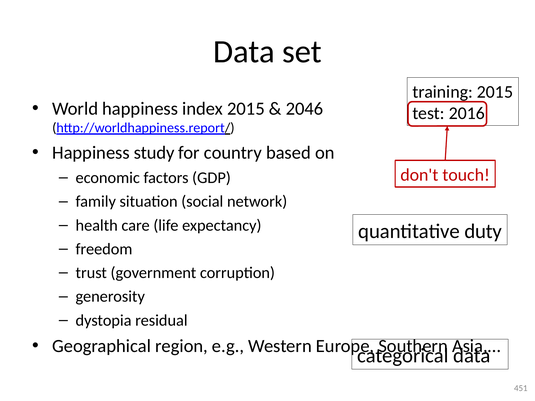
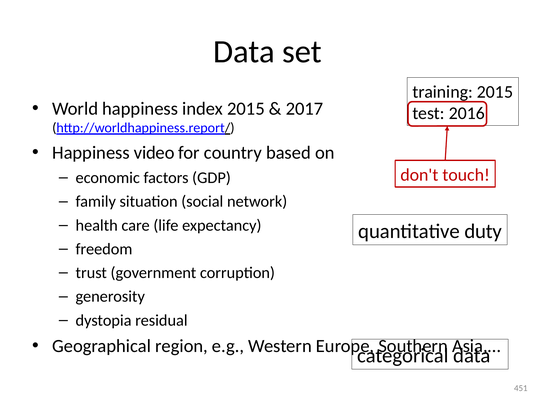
2046: 2046 -> 2017 (305, 109)
study: study -> video (154, 153)
